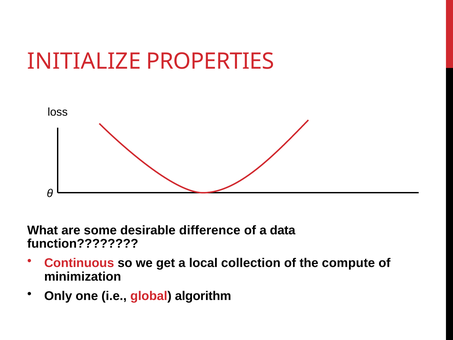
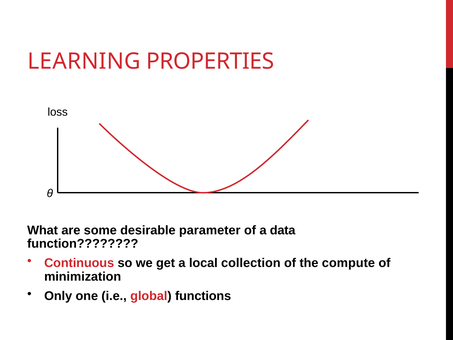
INITIALIZE: INITIALIZE -> LEARNING (84, 61)
difference: difference -> parameter (210, 230)
algorithm: algorithm -> functions (203, 296)
